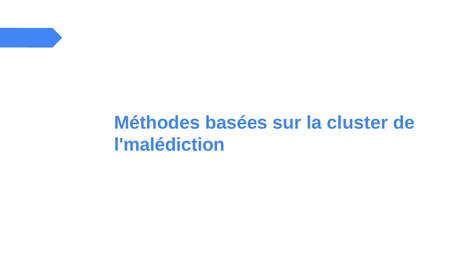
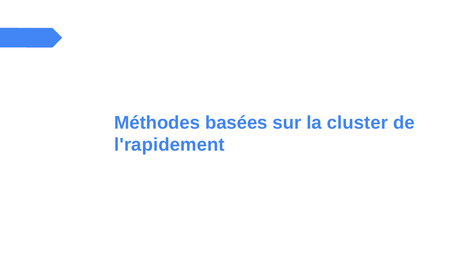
l'malédiction: l'malédiction -> l'rapidement (169, 145)
